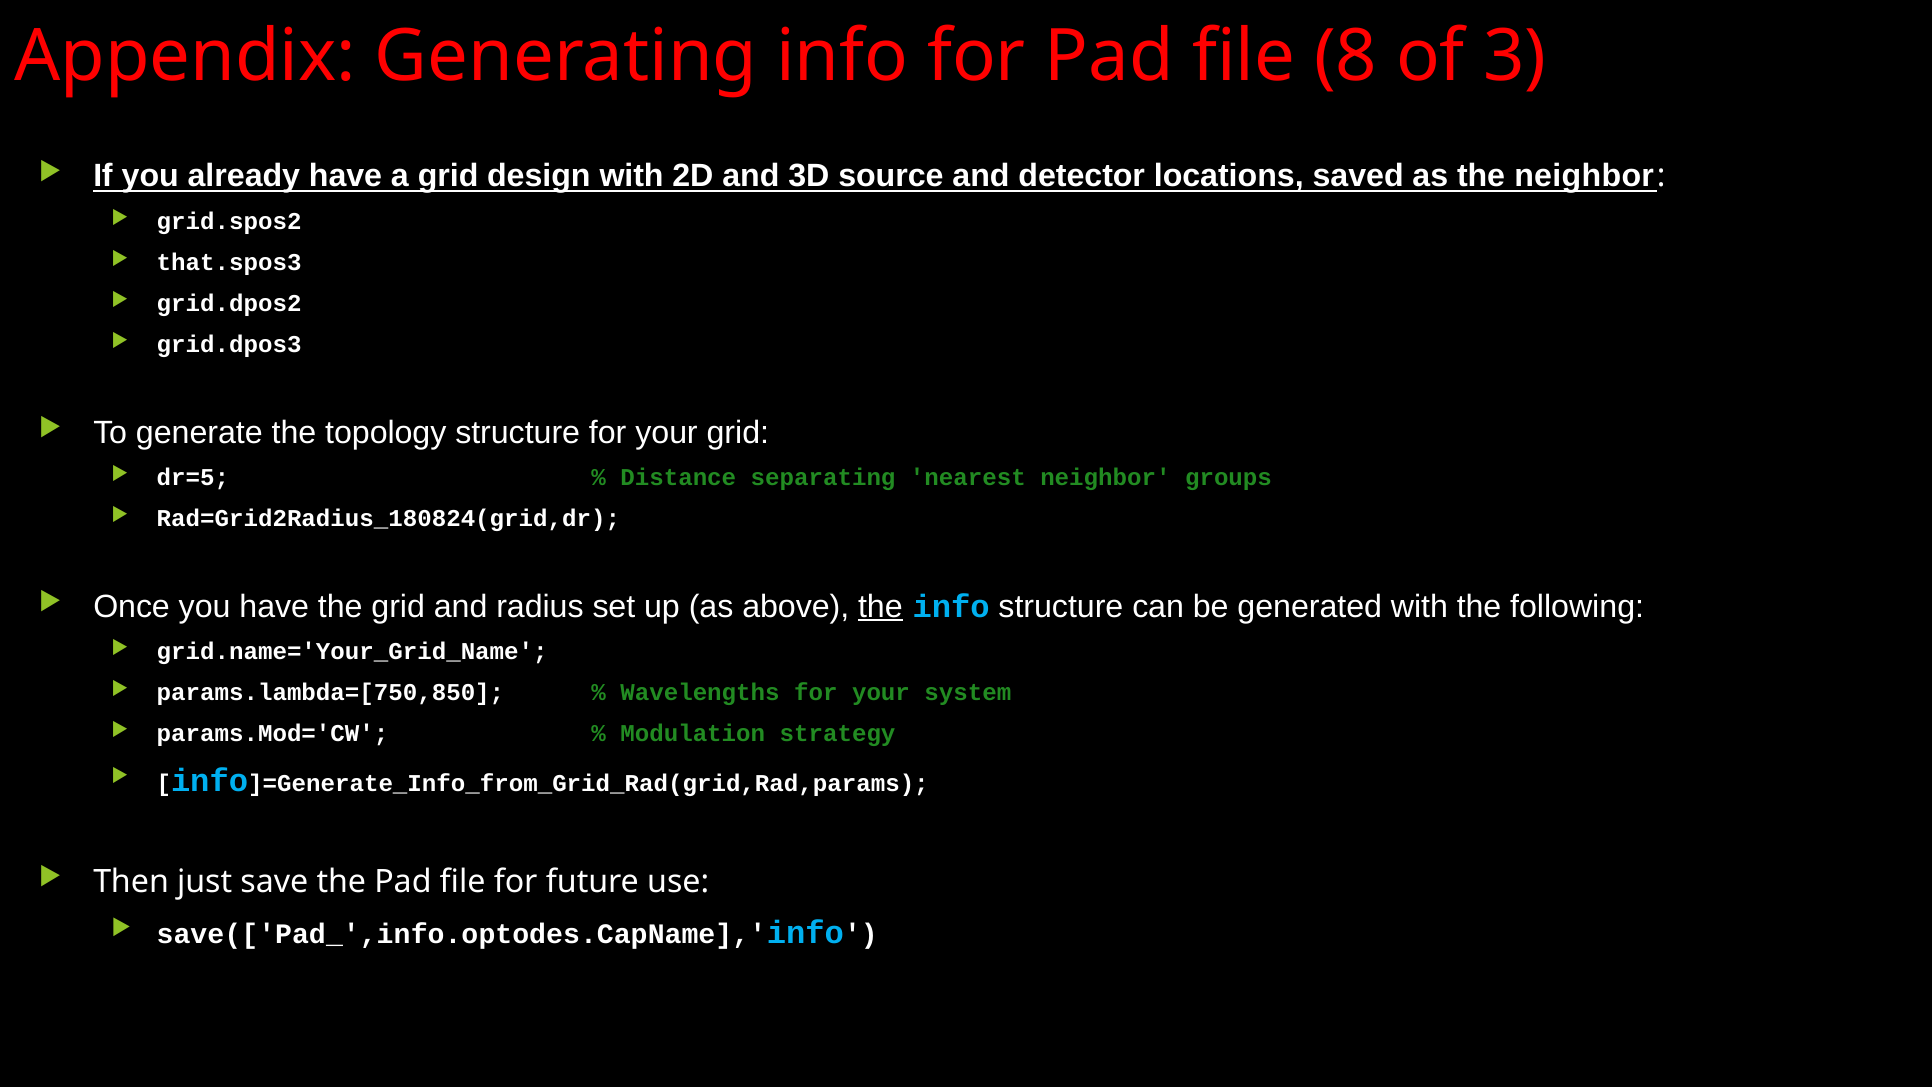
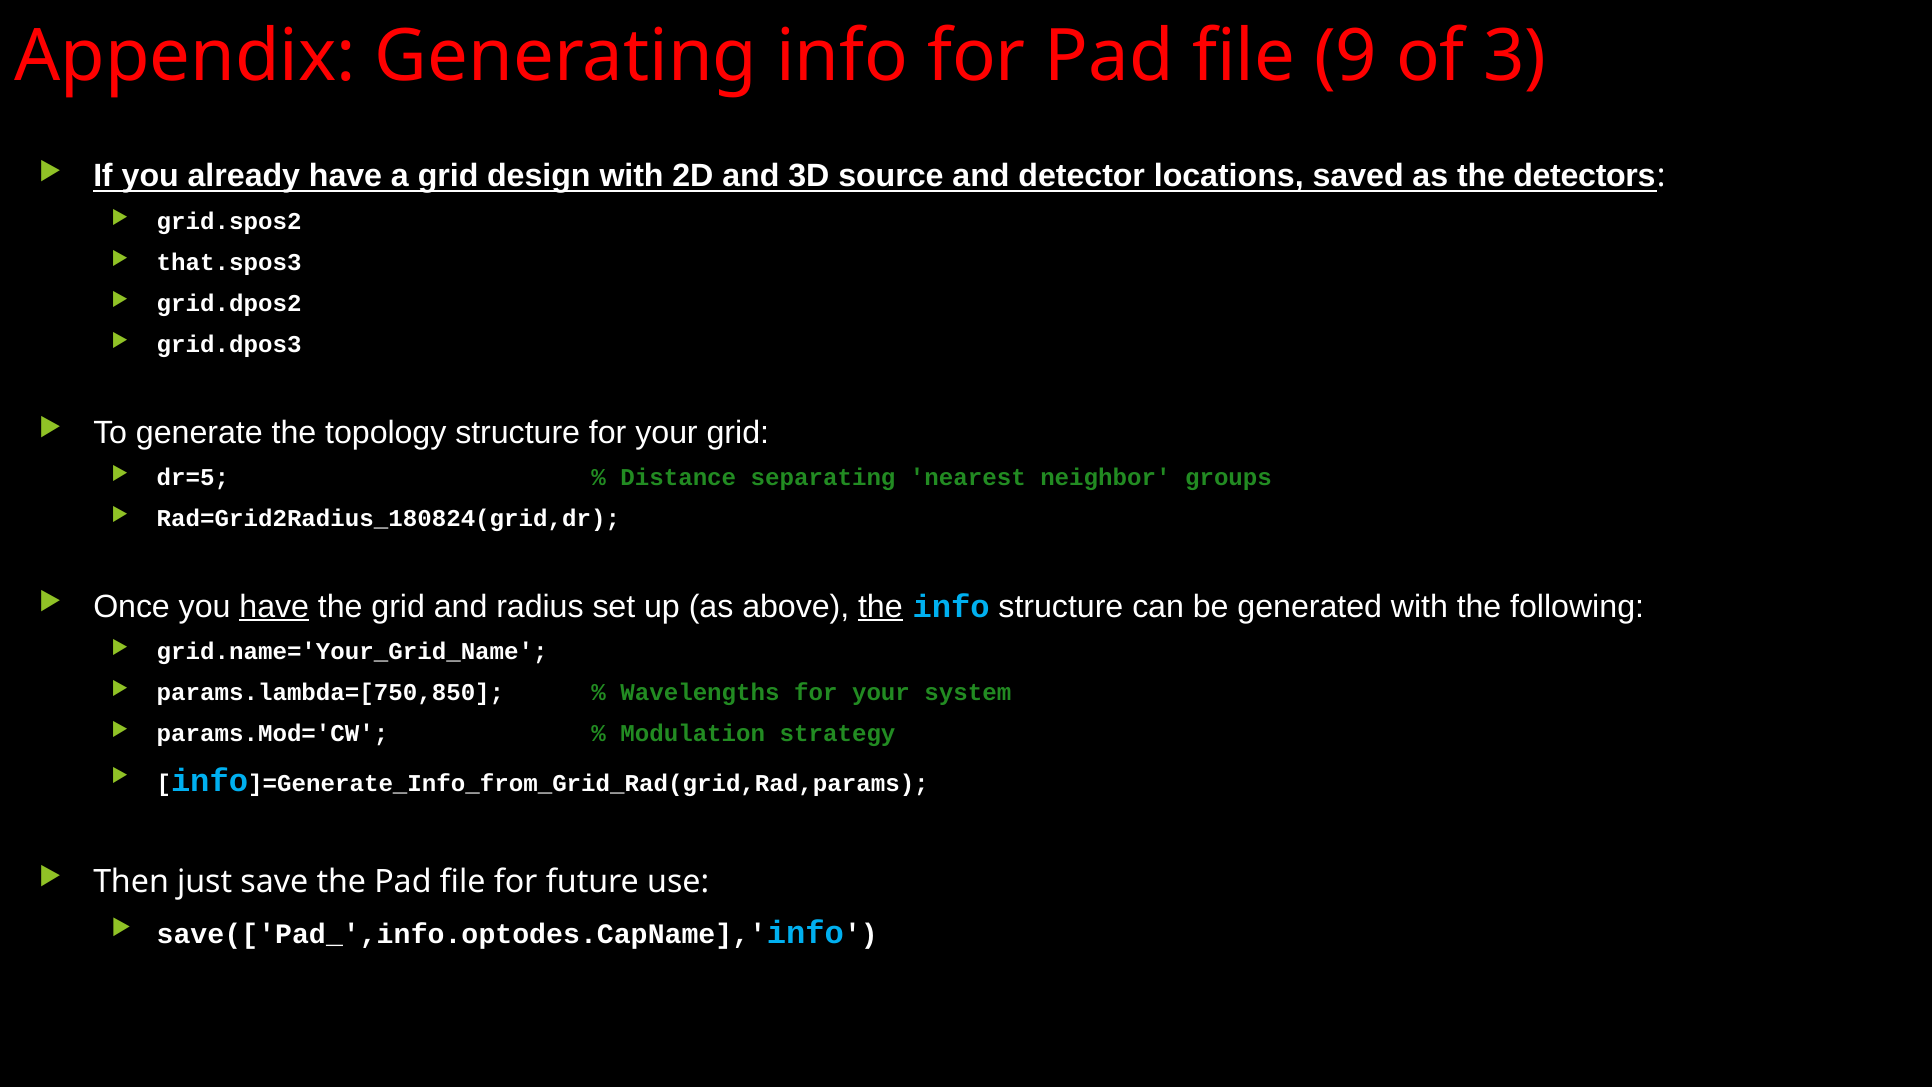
8: 8 -> 9 (1346, 56)
the neighbor: neighbor -> detectors (1584, 176)
have underline: none -> present (274, 606)
